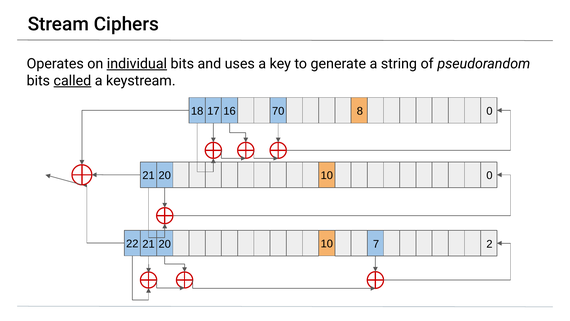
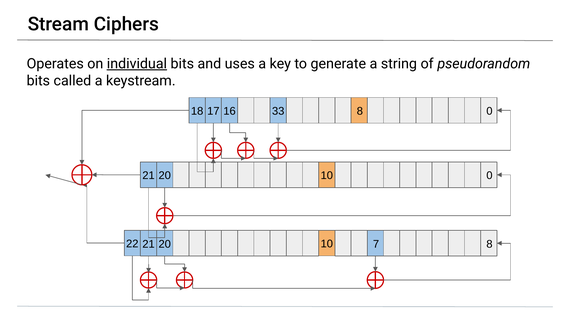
called underline: present -> none (72, 81)
70: 70 -> 33 (278, 111)
7 2: 2 -> 8 (489, 244)
